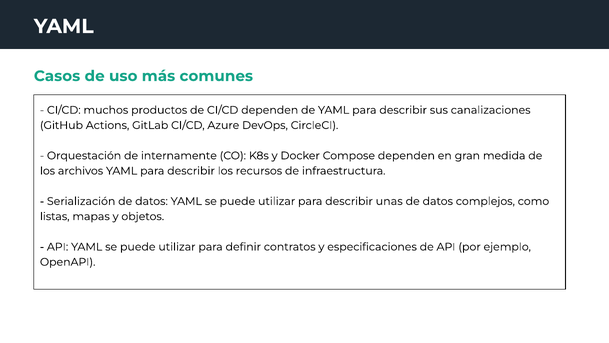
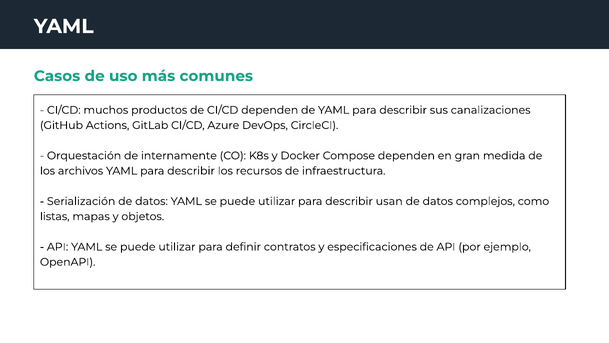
unas: unas -> usan (389, 201)
